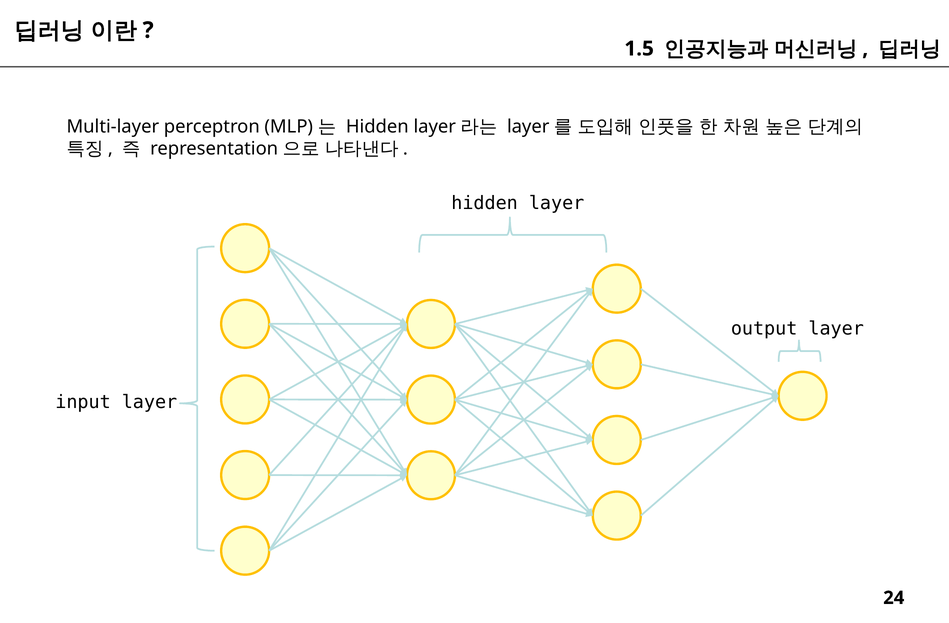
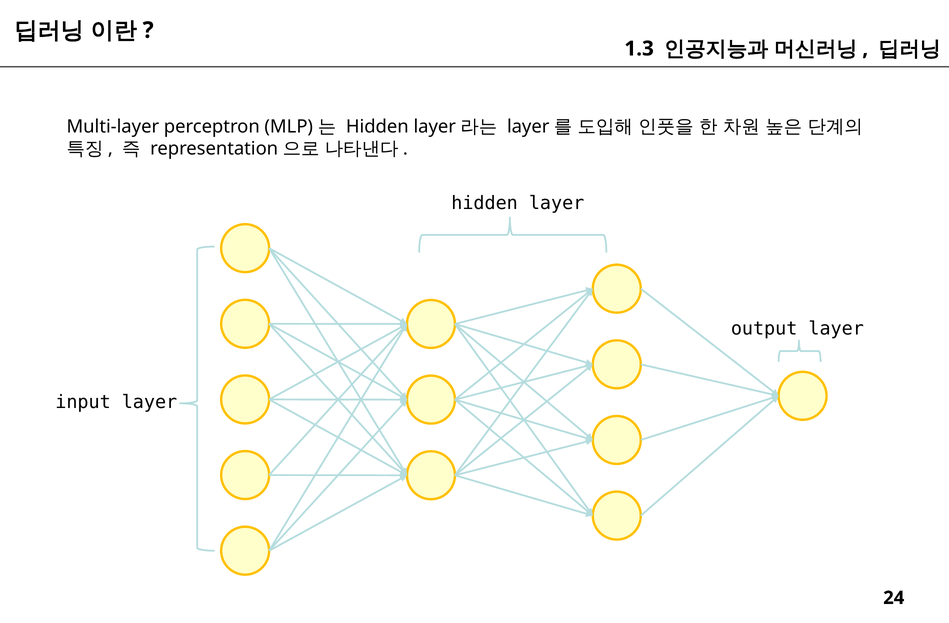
1.5: 1.5 -> 1.3 (639, 49)
